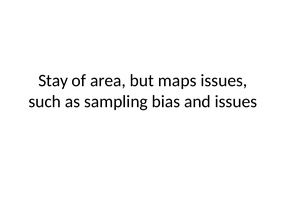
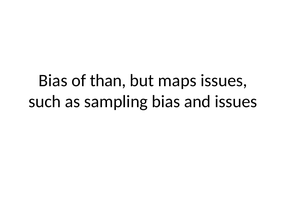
Stay: Stay -> Bias (53, 80)
area: area -> than (108, 80)
